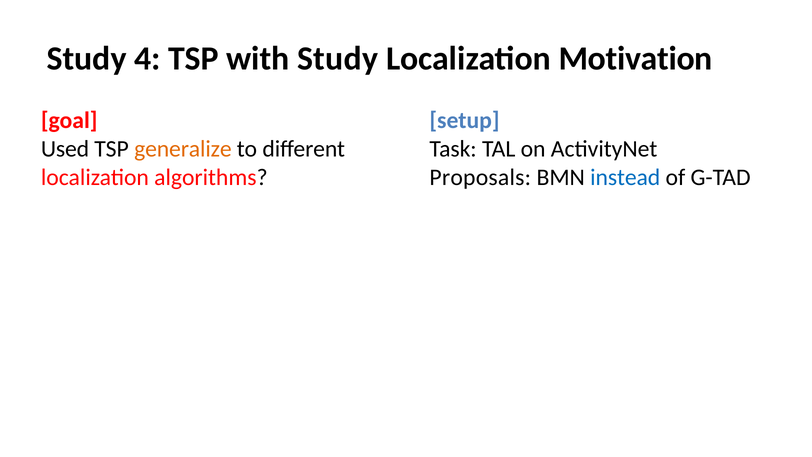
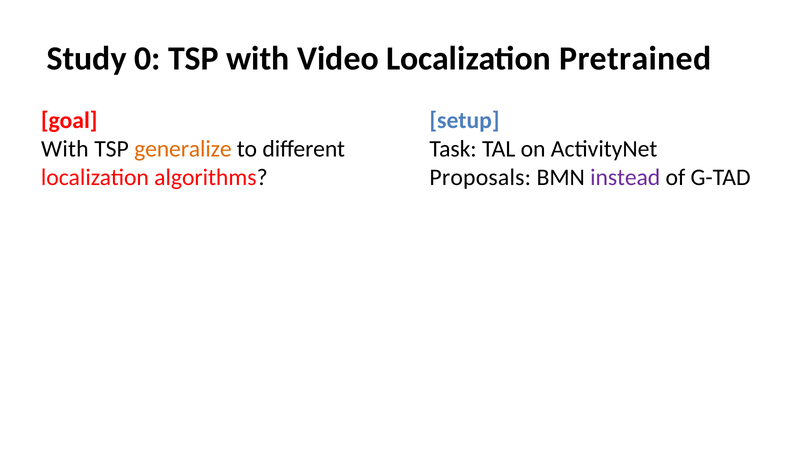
4: 4 -> 0 (147, 59)
with Study: Study -> Video (338, 59)
Motivation: Motivation -> Pretrained (635, 59)
Used: Used -> With (65, 149)
instead colour: blue -> purple (625, 177)
